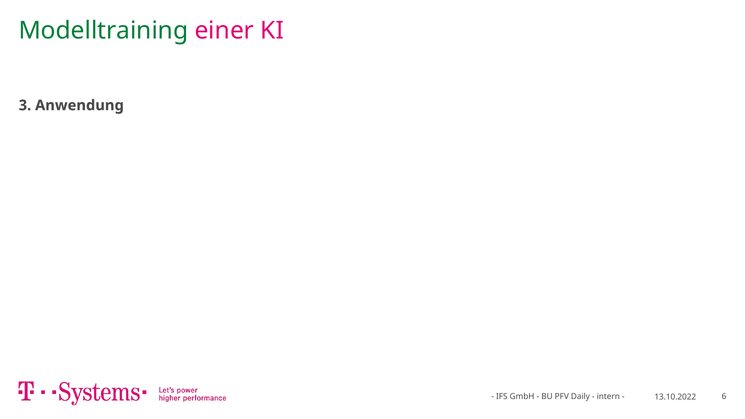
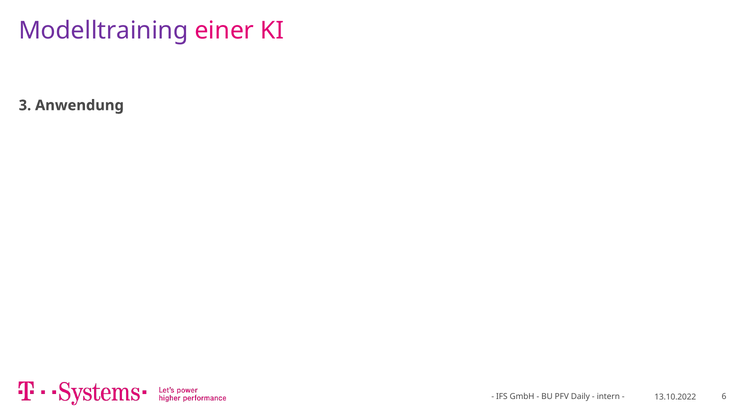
Modelltraining colour: green -> purple (103, 31)
